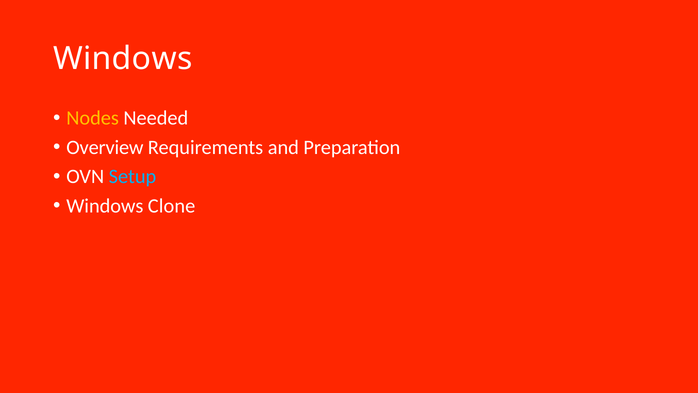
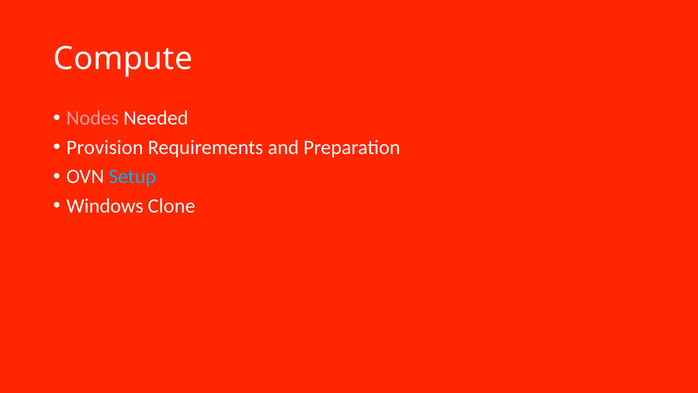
Windows: Windows -> Compute (123, 59)
Nodes colour: yellow -> pink (93, 118)
Overview: Overview -> Provision (105, 147)
